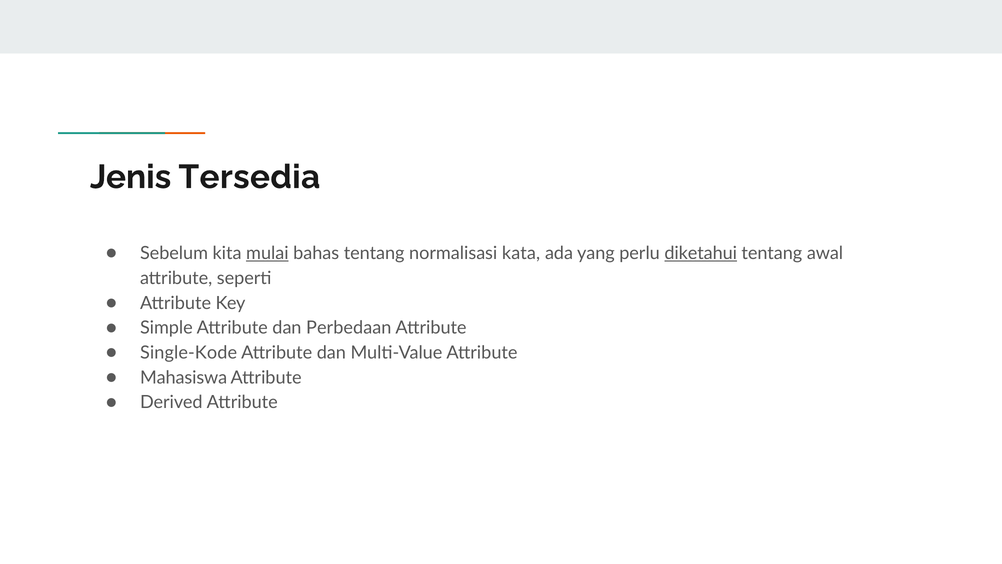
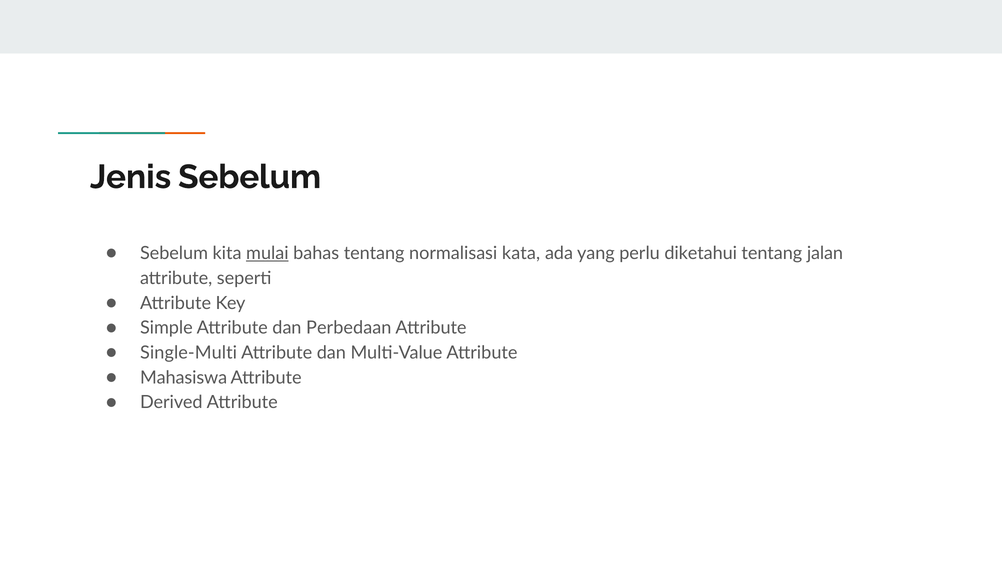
Jenis Tersedia: Tersedia -> Sebelum (250, 177)
diketahui underline: present -> none (701, 253)
awal: awal -> jalan (825, 253)
Single-Kode: Single-Kode -> Single-Multi (189, 353)
